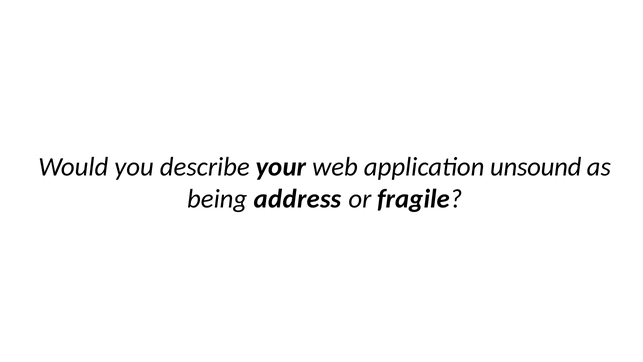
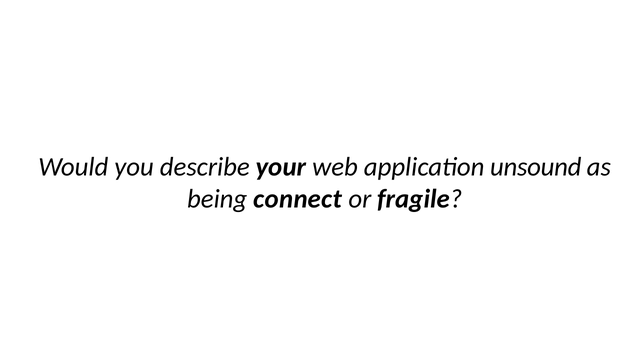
address: address -> connect (298, 199)
